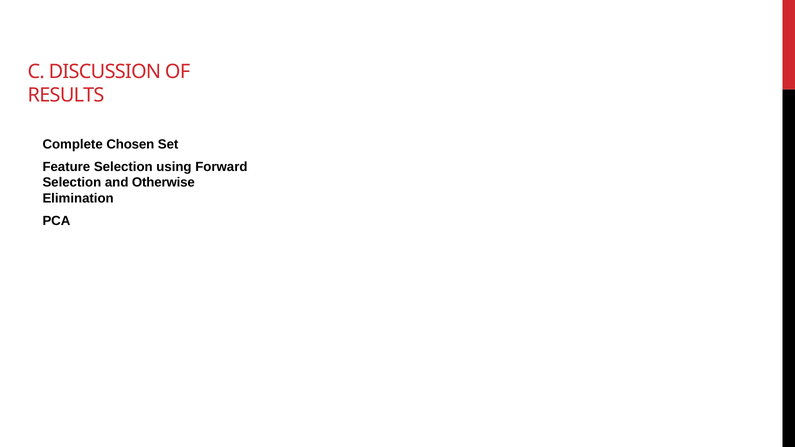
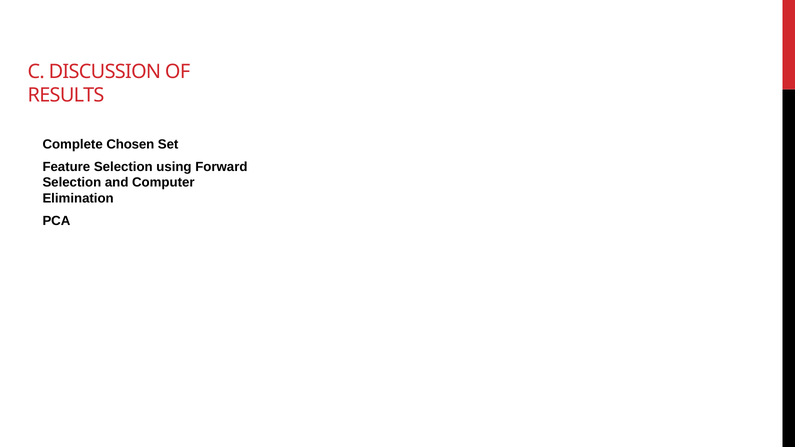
Otherwise: Otherwise -> Computer (163, 183)
